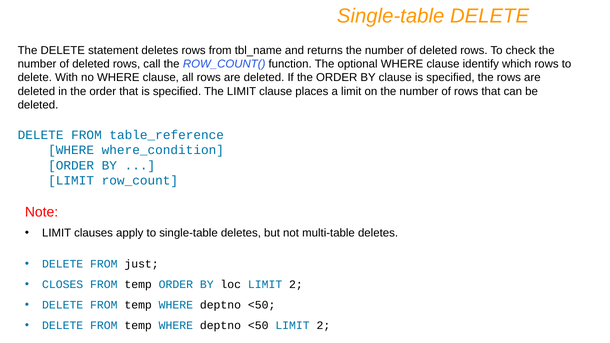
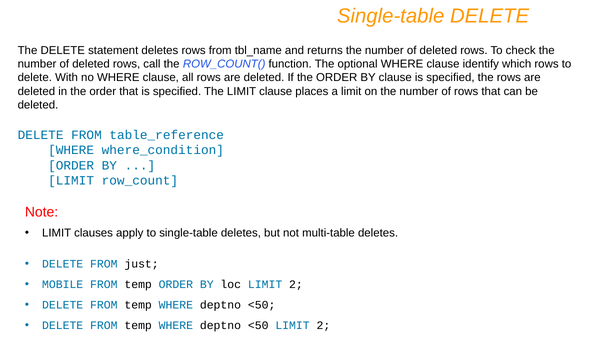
CLOSES: CLOSES -> MOBILE (63, 285)
